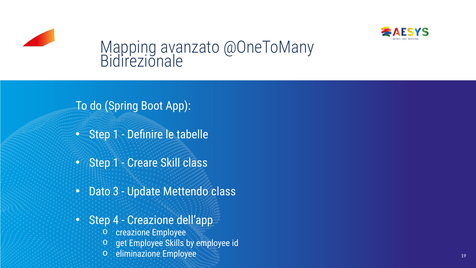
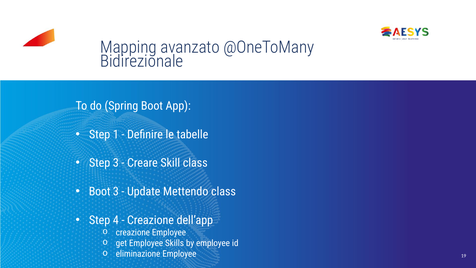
1: 1 -> 3 (116, 163)
Dato: Dato -> Boot (100, 191)
